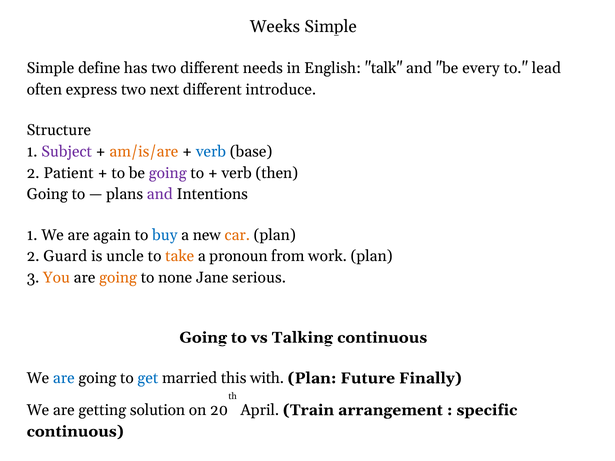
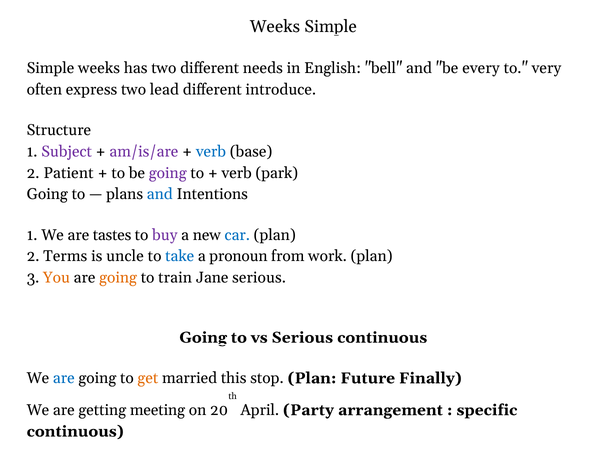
Simple define: define -> weeks (99, 68)
talk: talk -> bell (384, 68)
lead: lead -> very (546, 68)
next: next -> lead (164, 90)
am/is/are colour: orange -> purple (144, 152)
then: then -> park (277, 173)
and colour: purple -> blue (160, 194)
again: again -> tastes (112, 235)
buy colour: blue -> purple (165, 235)
car colour: orange -> blue (237, 235)
Guard: Guard -> Terms (65, 256)
take colour: orange -> blue (180, 256)
none: none -> train (175, 278)
vs Talking: Talking -> Serious (302, 338)
get colour: blue -> orange (148, 378)
with: with -> stop (267, 378)
solution: solution -> meeting (157, 410)
Train: Train -> Party (308, 410)
